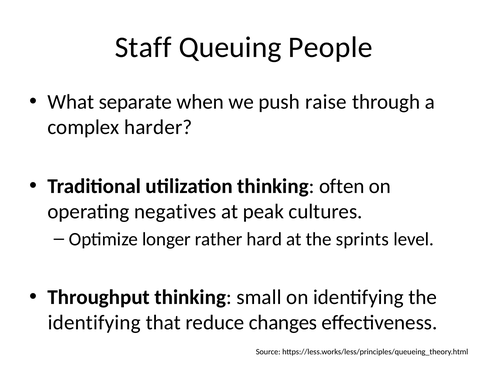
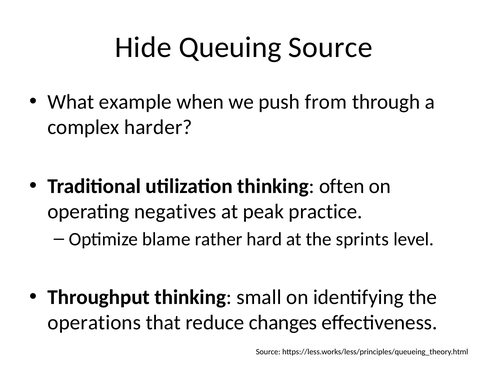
Staff: Staff -> Hide (143, 47)
Queuing People: People -> Source (330, 47)
separate: separate -> example (135, 102)
raise: raise -> from (326, 102)
cultures: cultures -> practice (326, 212)
longer: longer -> blame (166, 239)
identifying: identifying -> operations (94, 322)
